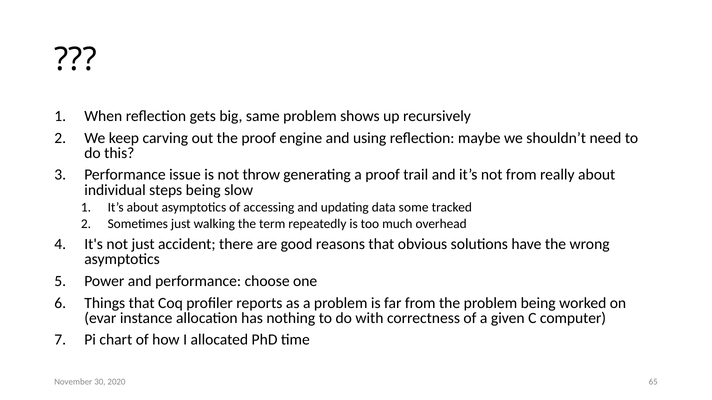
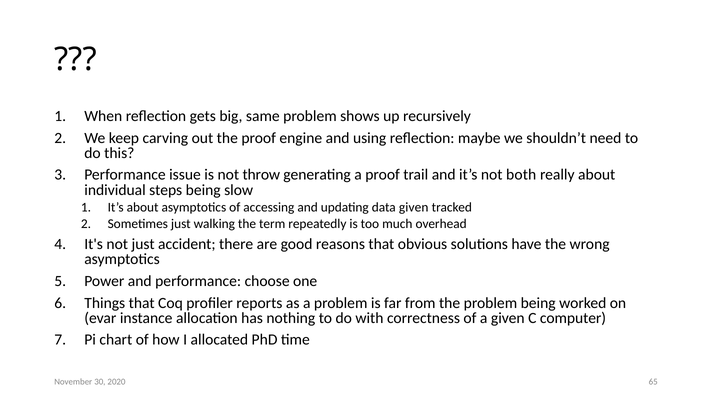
not from: from -> both (521, 175)
data some: some -> given (414, 208)
